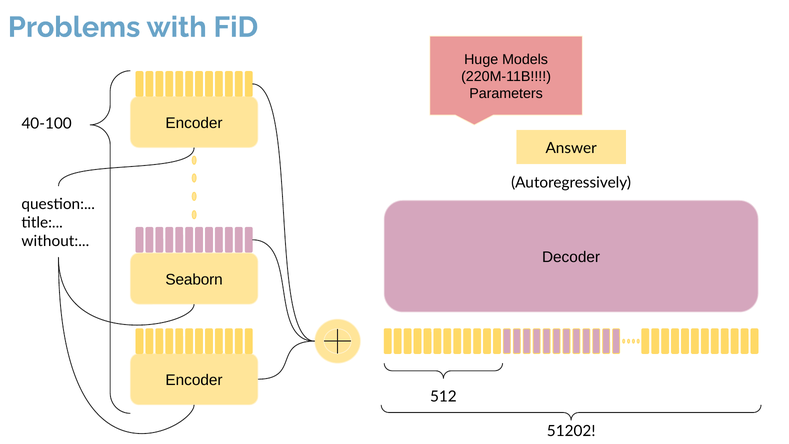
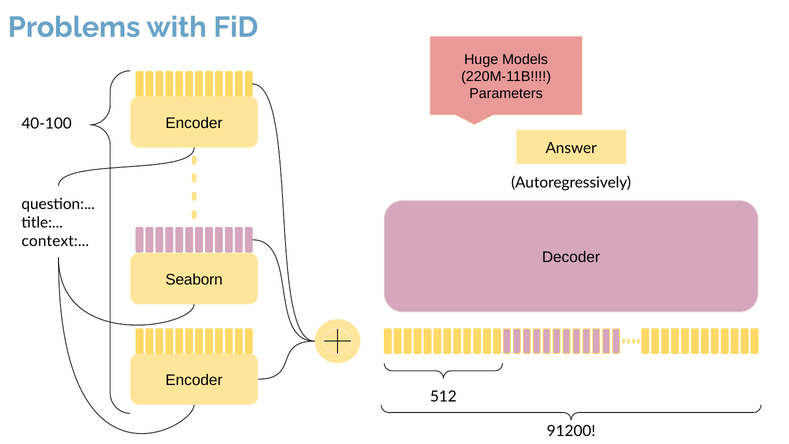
without: without -> context (55, 241)
51202: 51202 -> 91200 (571, 431)
